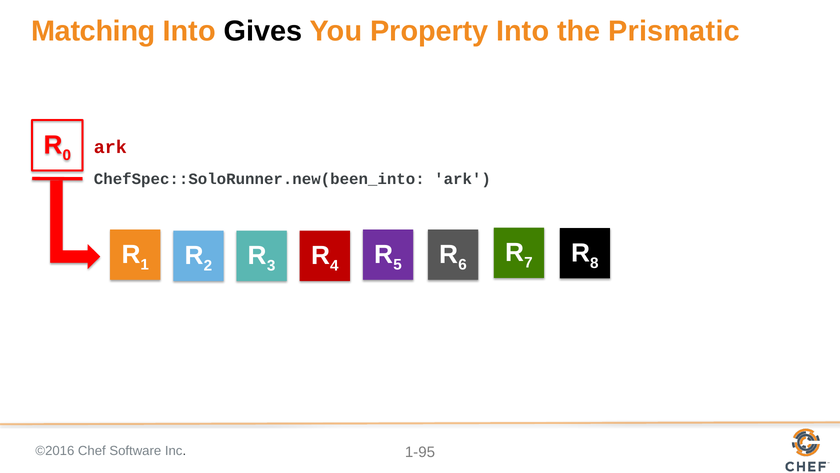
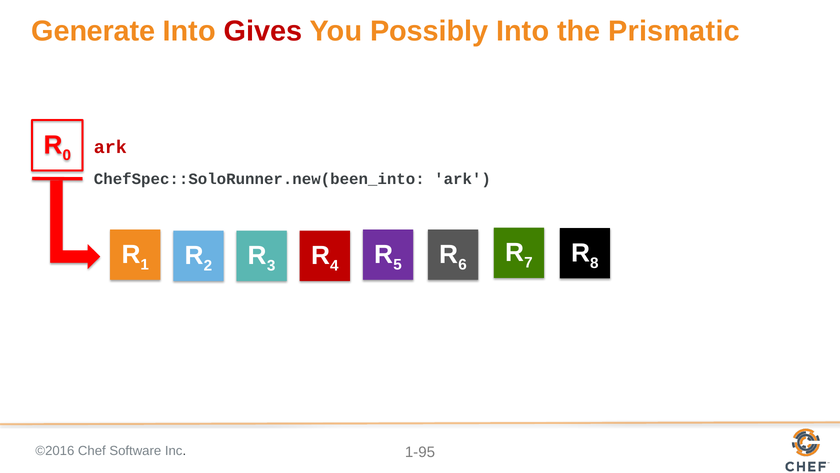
Matching: Matching -> Generate (93, 31)
Gives colour: black -> red (263, 31)
Property: Property -> Possibly (429, 31)
